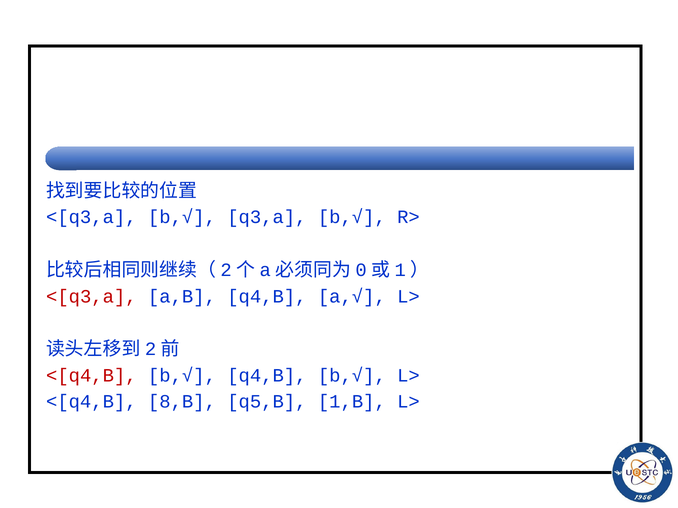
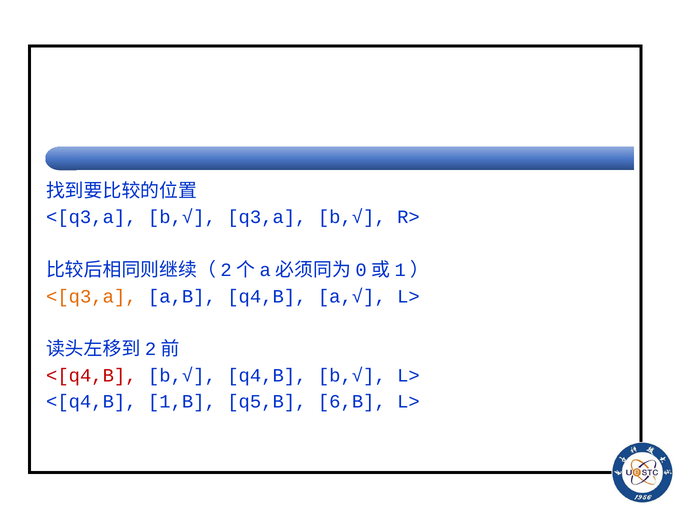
<[q3,a colour: red -> orange (91, 297)
8,B: 8,B -> 1,B (182, 402)
1,B: 1,B -> 6,B (352, 402)
